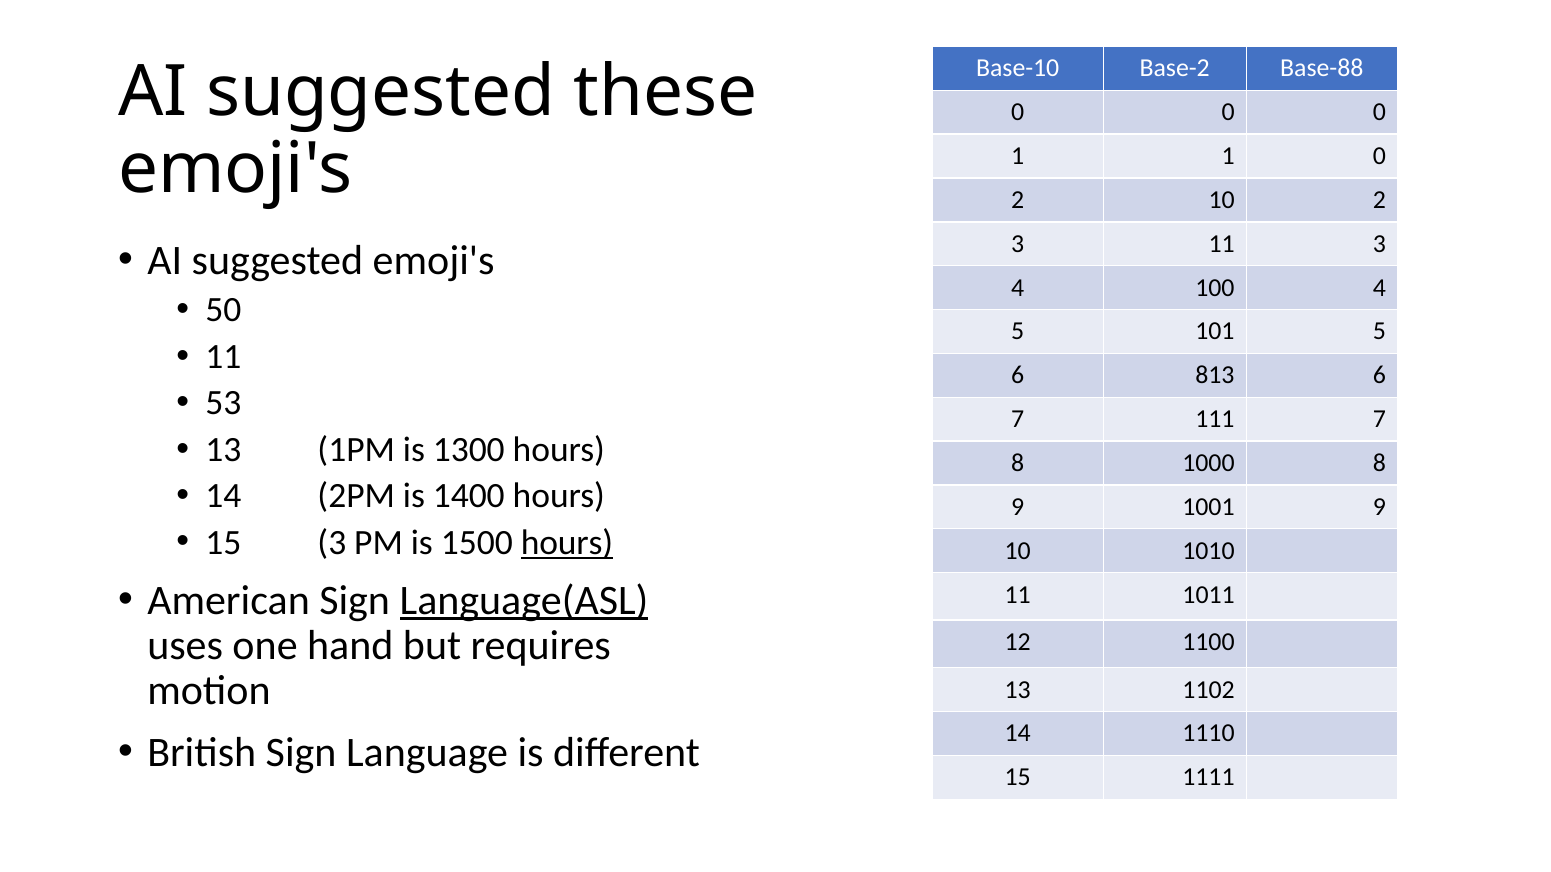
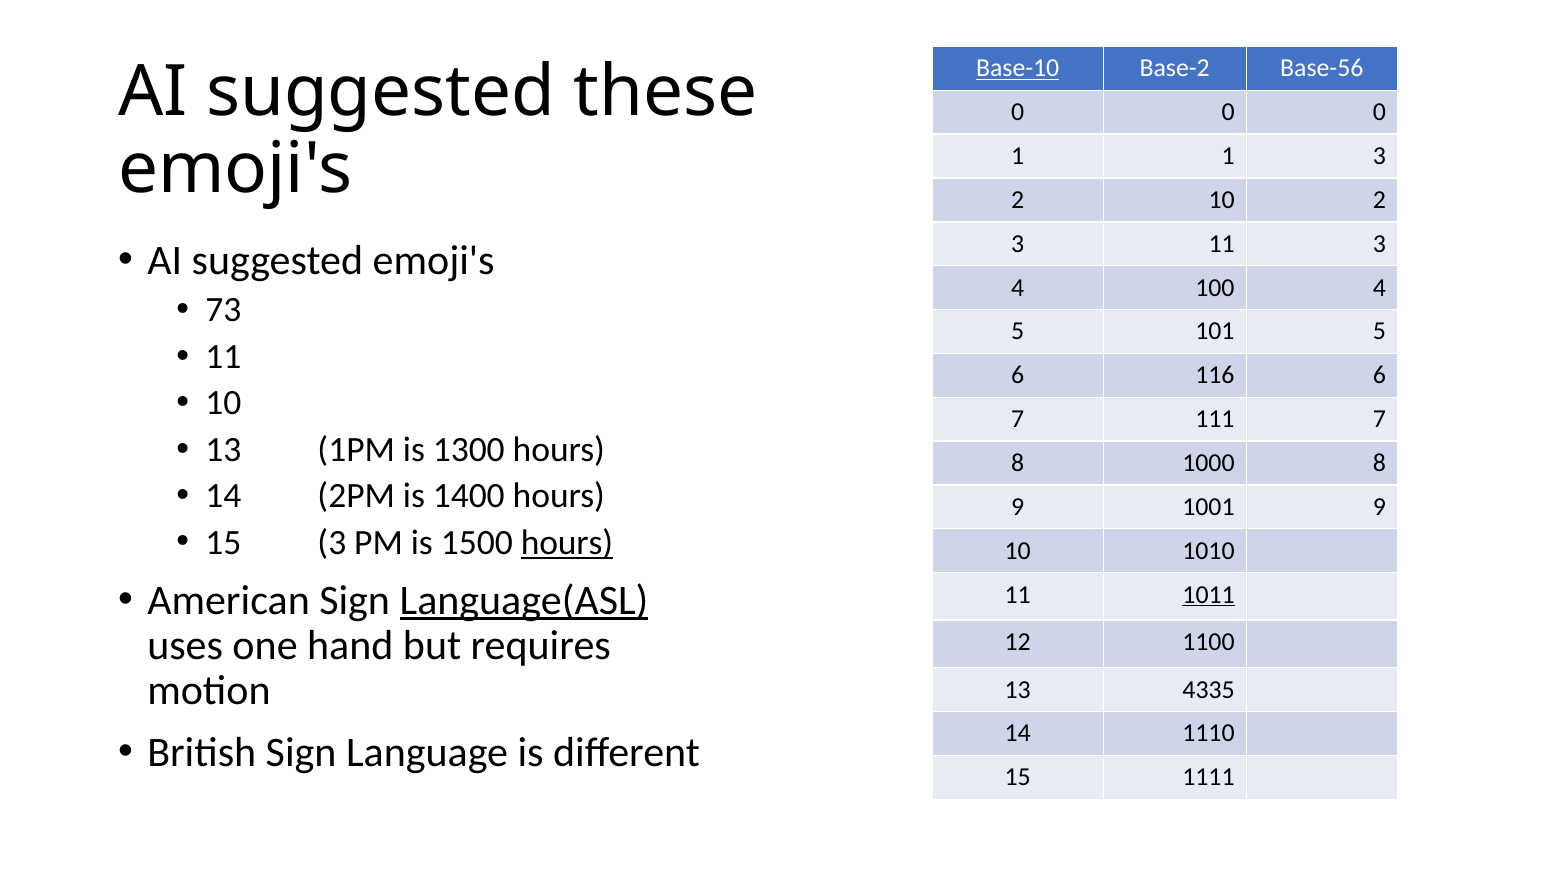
Base-10 underline: none -> present (1018, 68)
Base-88: Base-88 -> Base-56 (1322, 68)
1 0: 0 -> 3 (1379, 156)
50: 50 -> 73 (223, 310)
813: 813 -> 116 (1215, 375)
53: 53 -> 10 (223, 403)
1011 underline: none -> present (1209, 595)
1102: 1102 -> 4335 (1209, 690)
